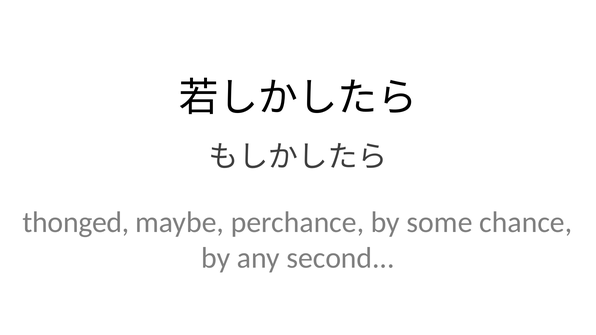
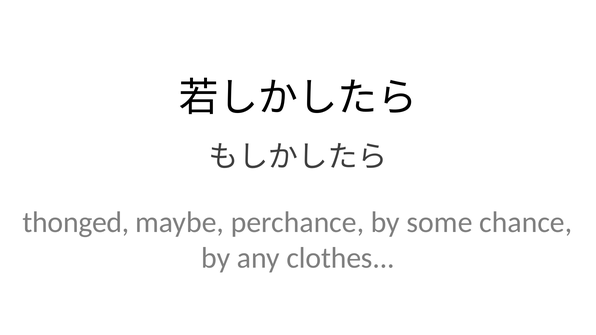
second: second -> clothes (341, 258)
